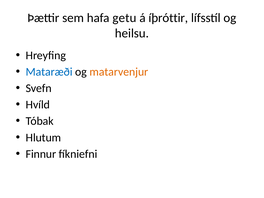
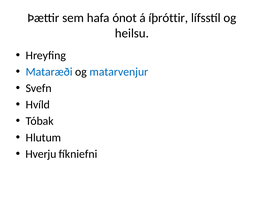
getu: getu -> ónot (125, 18)
matarvenjur colour: orange -> blue (119, 72)
Finnur: Finnur -> Hverju (41, 154)
